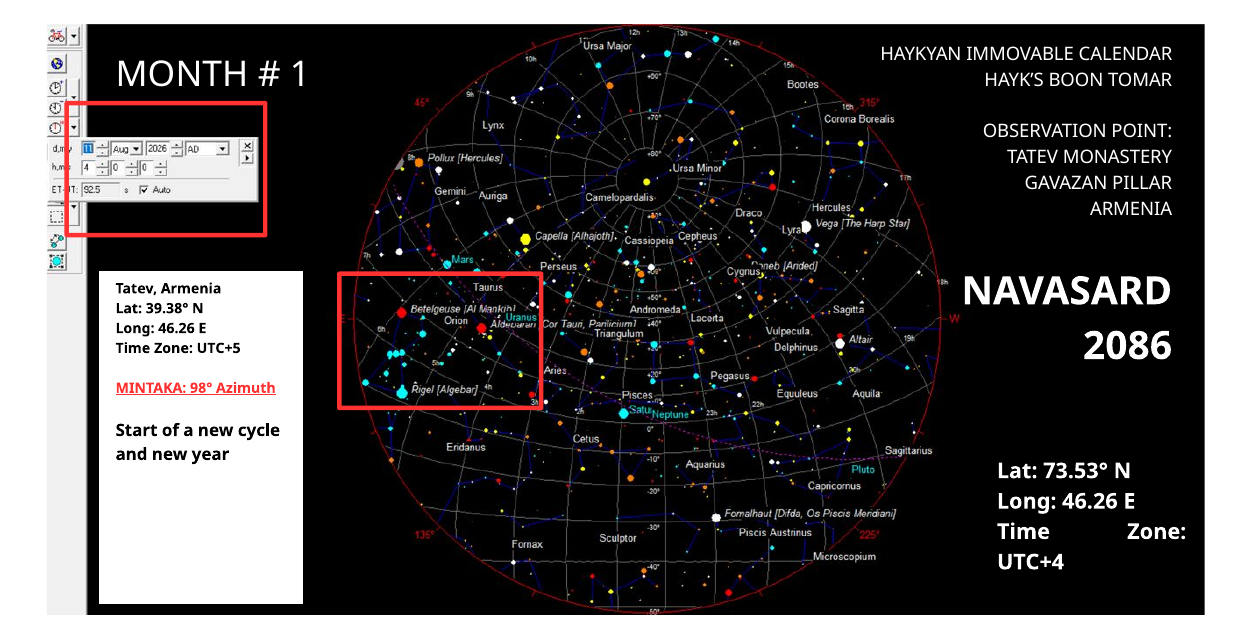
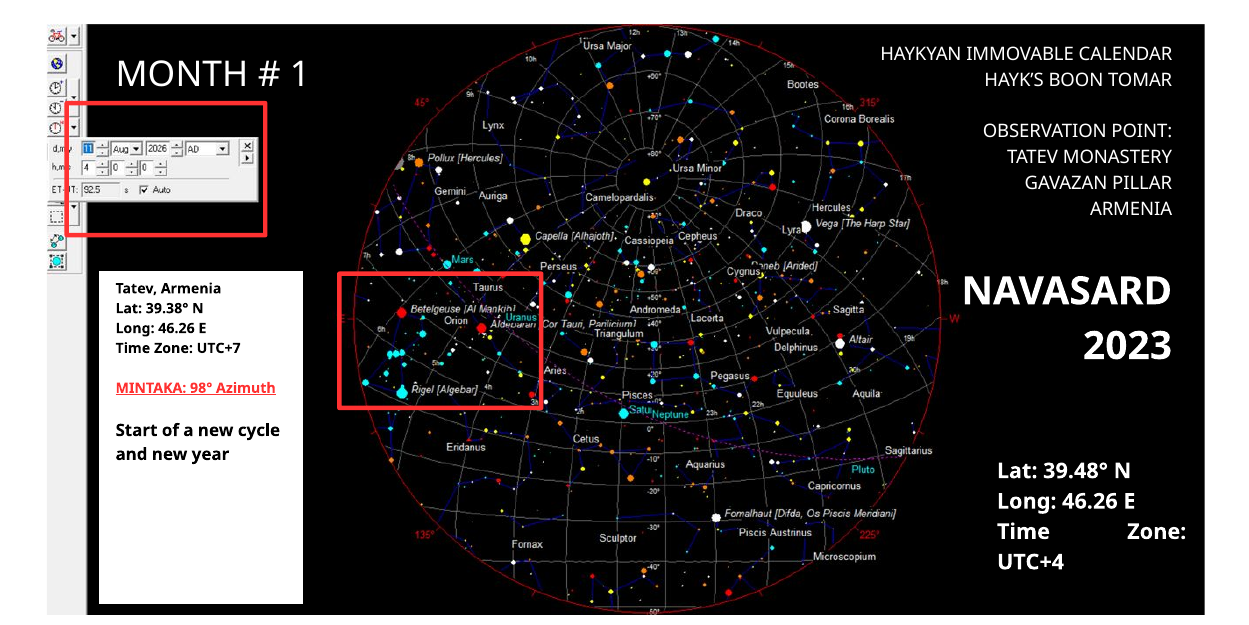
2086: 2086 -> 2023 (1128, 346)
UTC+5: UTC+5 -> UTC+7 (219, 348)
73.53°: 73.53° -> 39.48° (1075, 471)
